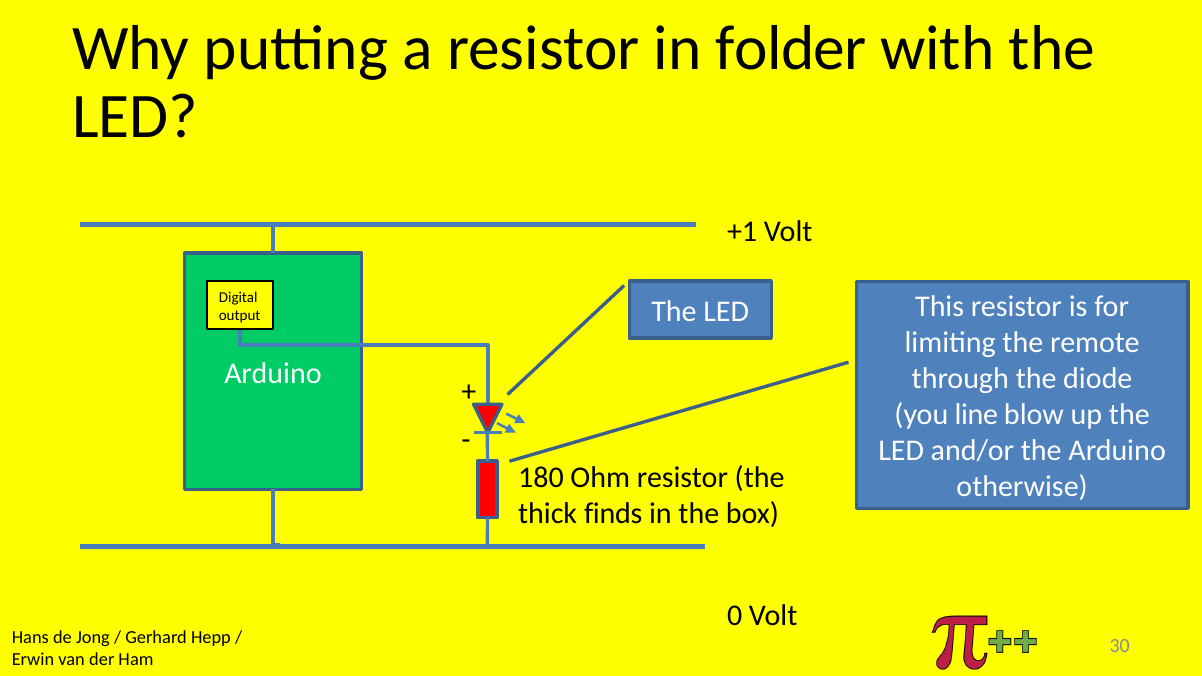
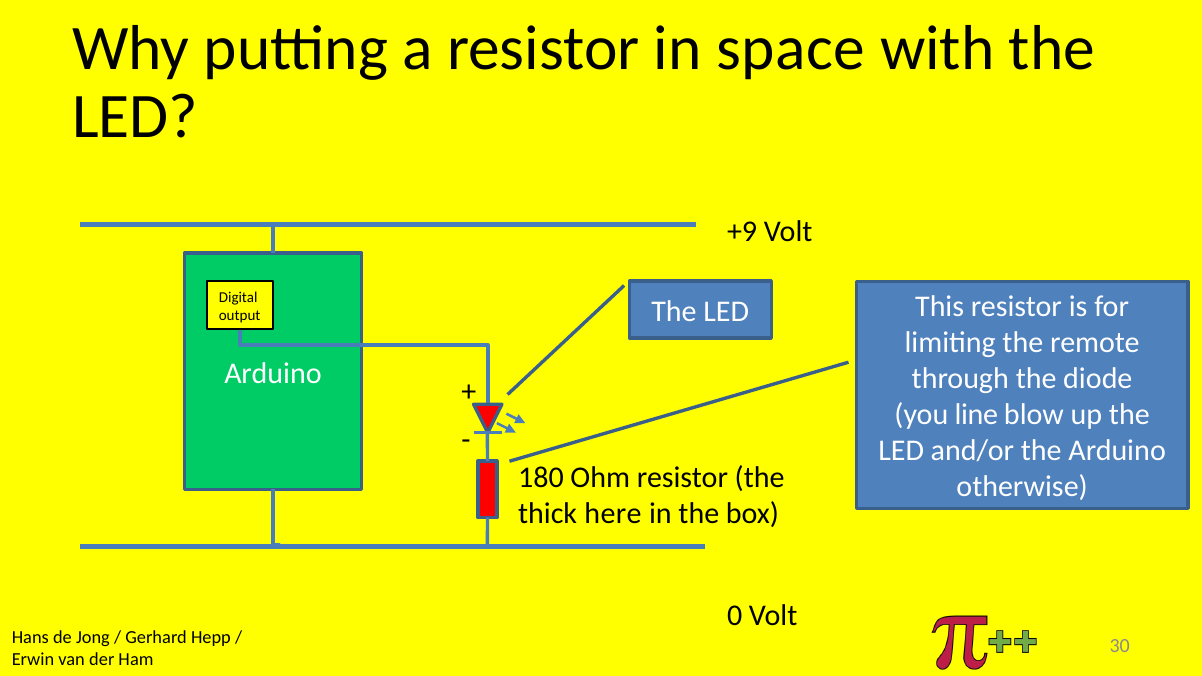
folder: folder -> space (791, 48)
+1: +1 -> +9 (742, 232)
finds: finds -> here (613, 514)
